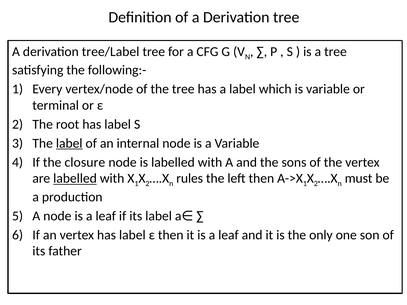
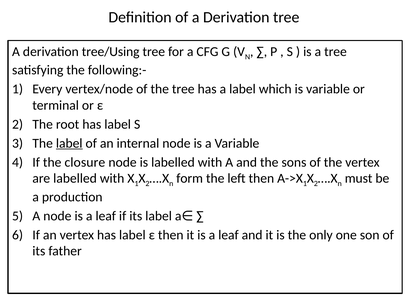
tree/Label: tree/Label -> tree/Using (111, 52)
labelled underline: present -> none (75, 179)
rules: rules -> form (190, 179)
